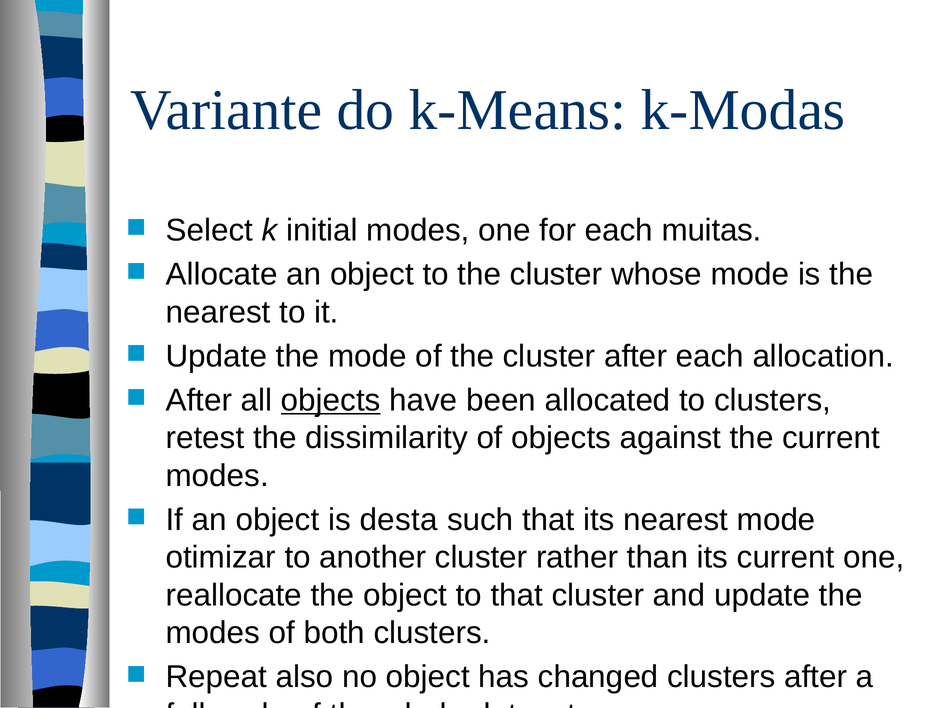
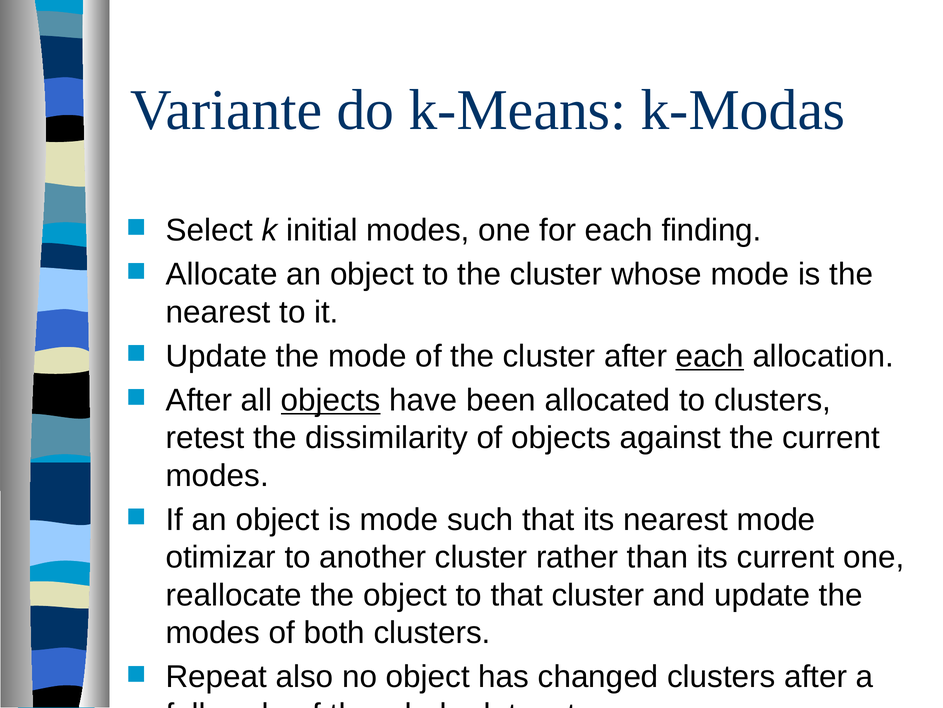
muitas: muitas -> finding (712, 230)
each underline: none -> present (710, 356)
is desta: desta -> mode (399, 519)
